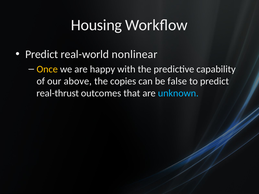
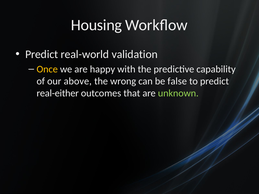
nonlinear: nonlinear -> validation (135, 54)
copies: copies -> wrong (123, 81)
real-thrust: real-thrust -> real-either (58, 93)
unknown colour: light blue -> light green (178, 93)
